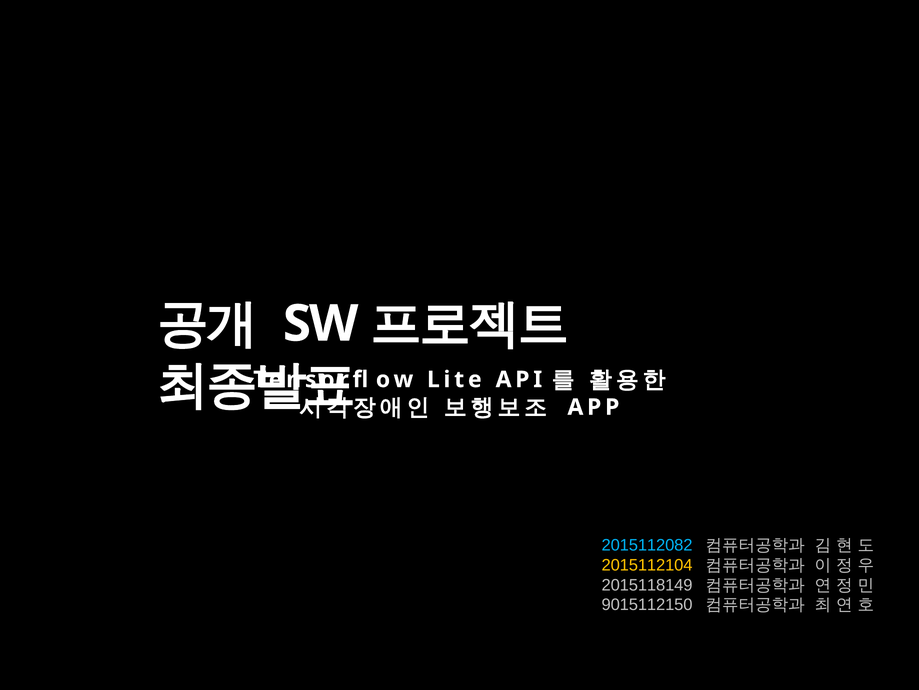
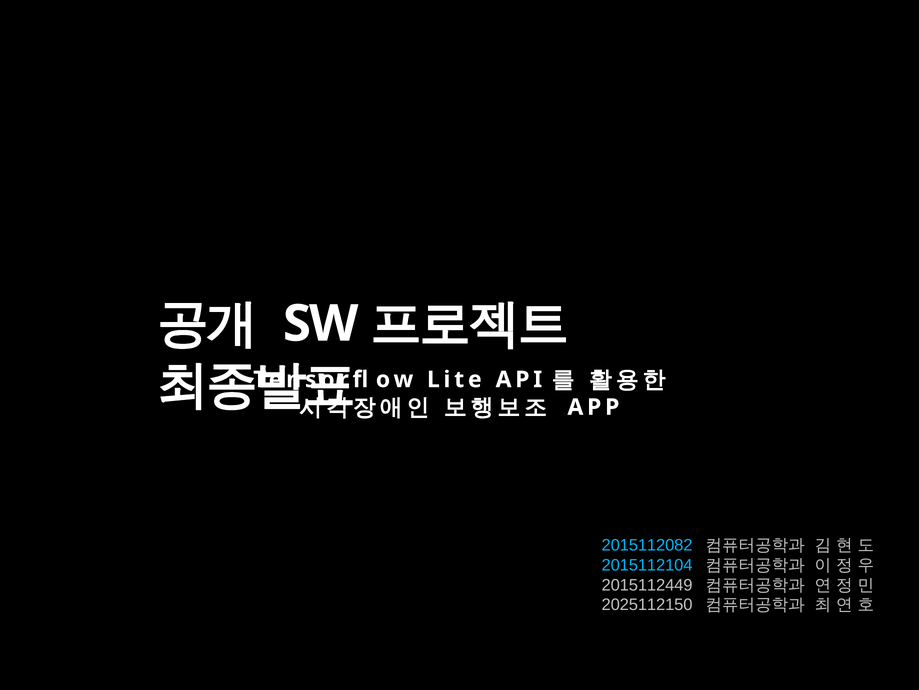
2015112104 colour: yellow -> light blue (647, 564)
2015118149: 2015118149 -> 2015112449 (647, 584)
9015112150: 9015112150 -> 2025112150 (647, 604)
